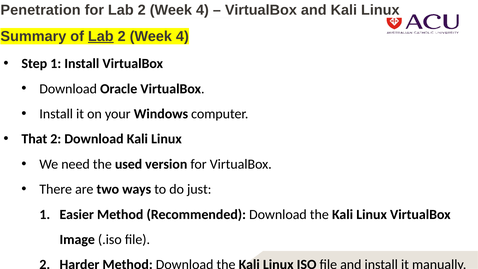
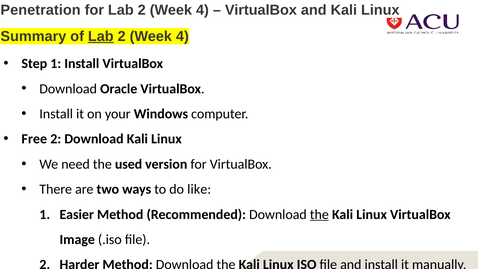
That: That -> Free (34, 139)
just: just -> like (199, 189)
the underline: none -> present (319, 214)
